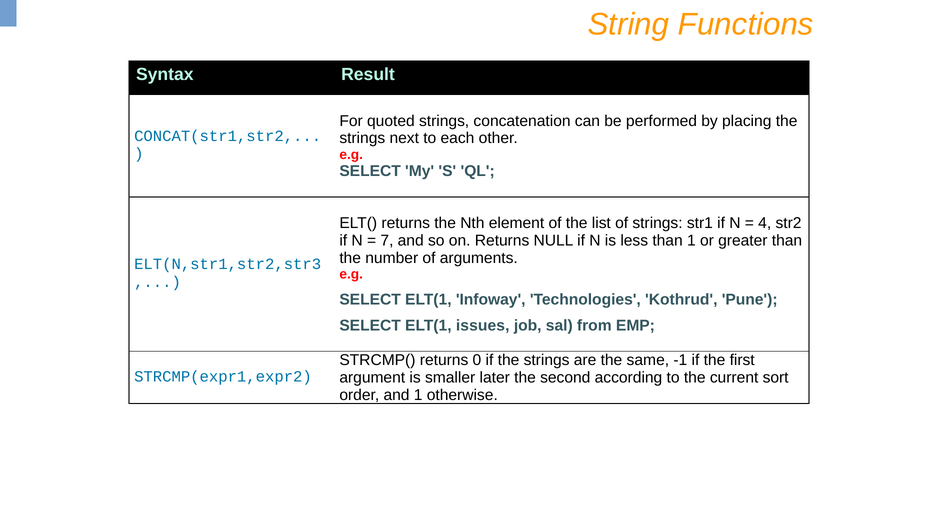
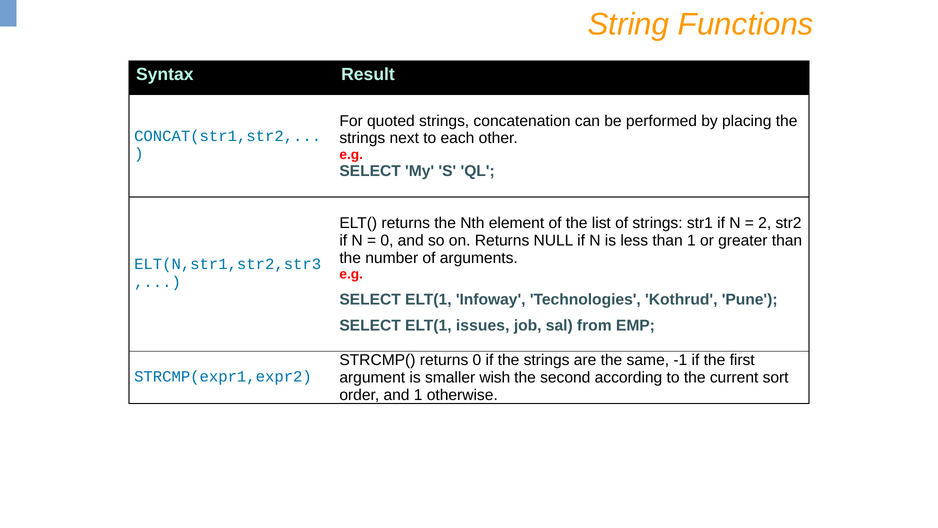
4: 4 -> 2 (765, 223)
7: 7 -> 0 (387, 240)
later: later -> wish (495, 377)
